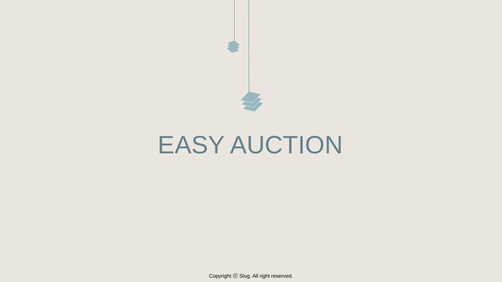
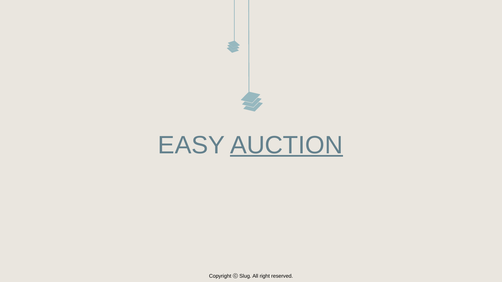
AUCTION underline: none -> present (286, 145)
